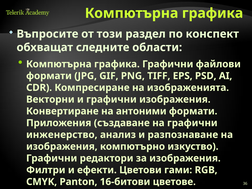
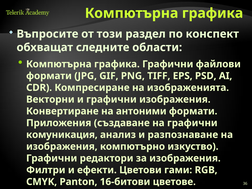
инженерство: инженерство -> комуникация (62, 135)
